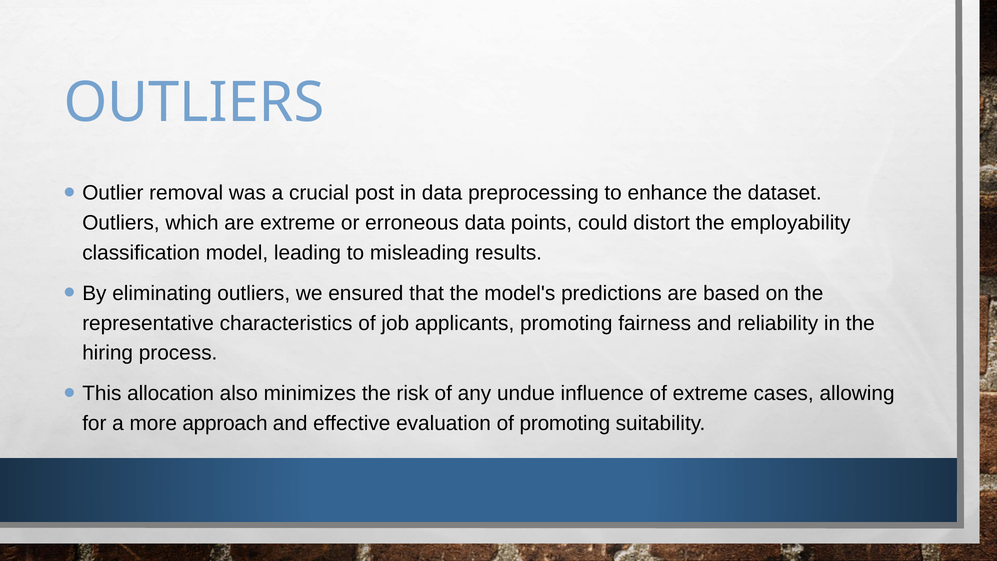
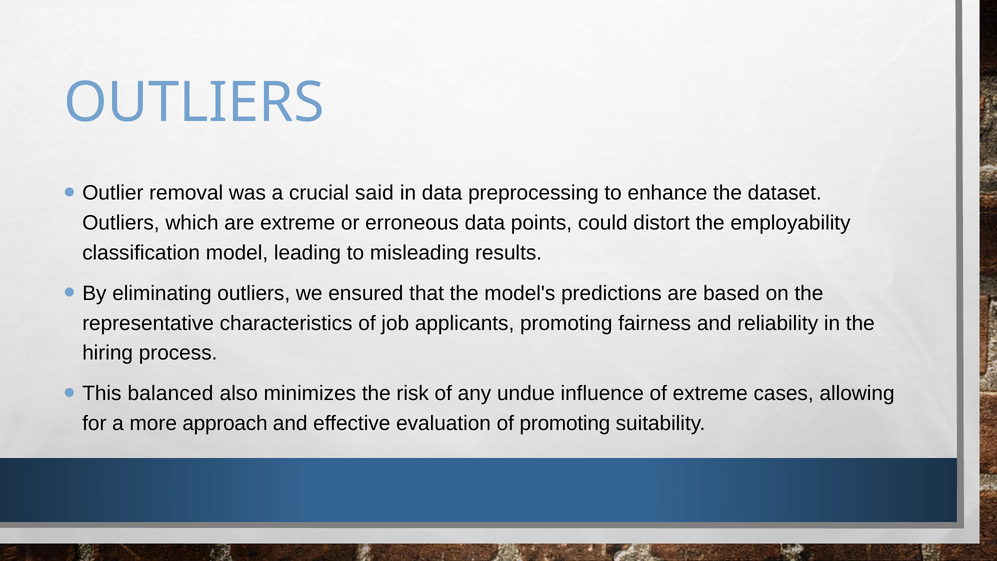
post: post -> said (374, 193)
allocation: allocation -> balanced (170, 393)
